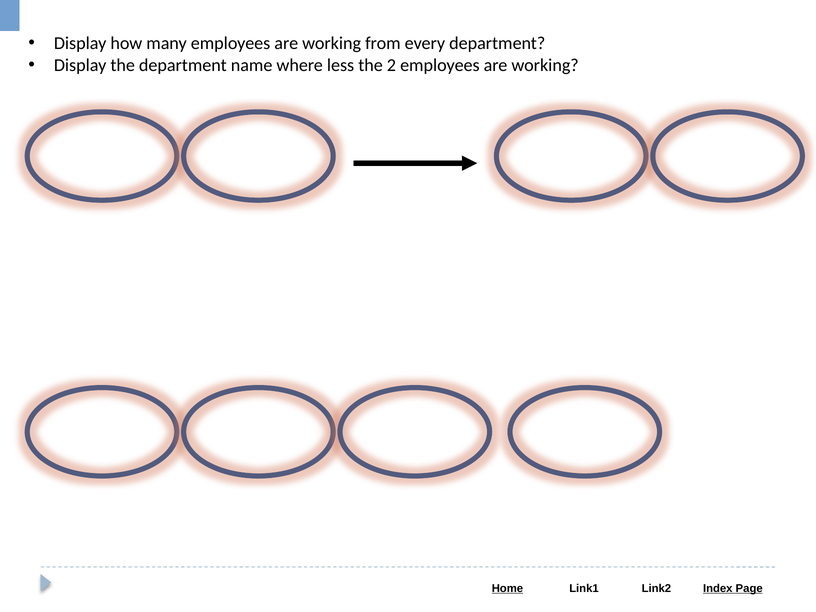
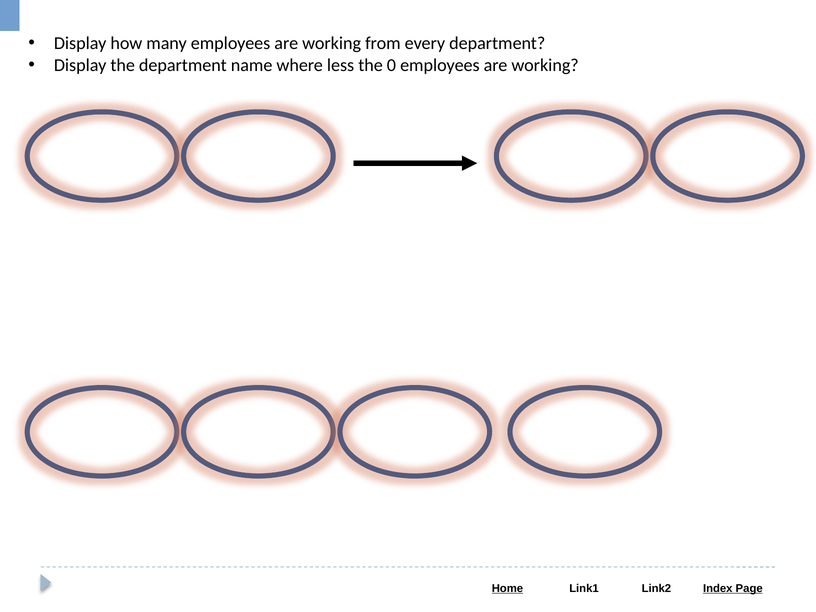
2: 2 -> 0 (391, 65)
